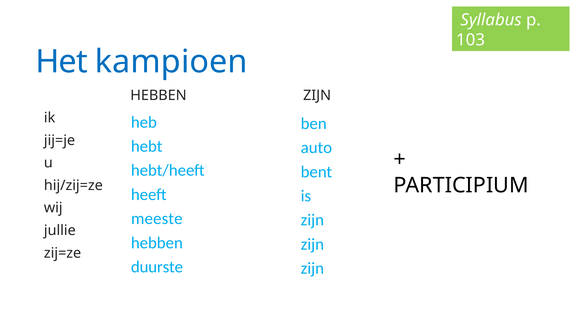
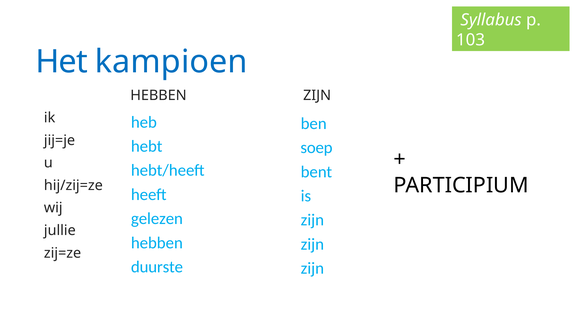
auto: auto -> soep (316, 148)
meeste: meeste -> gelezen (157, 219)
